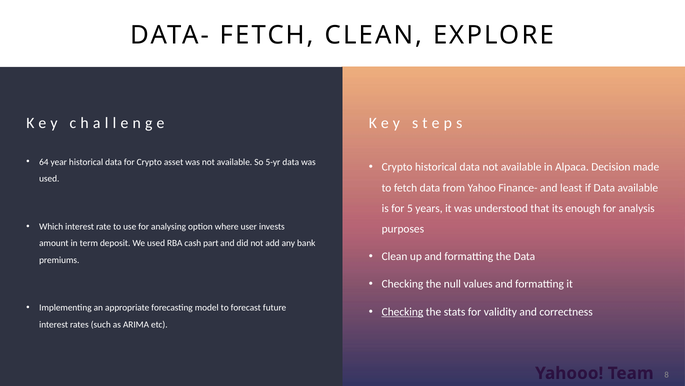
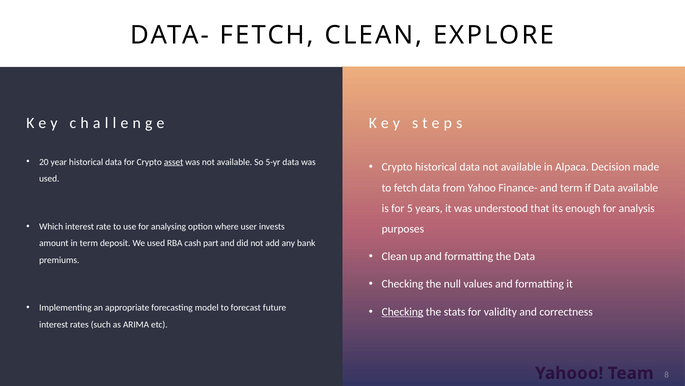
64: 64 -> 20 (44, 162)
asset underline: none -> present (174, 162)
and least: least -> term (571, 187)
